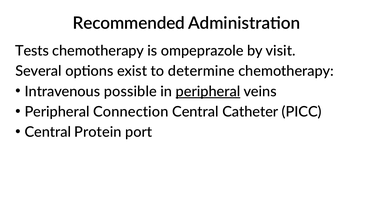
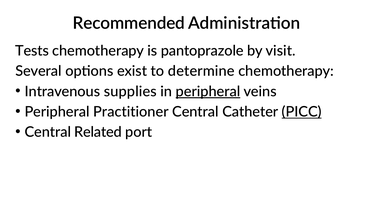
ompeprazole: ompeprazole -> pantoprazole (202, 51)
possible: possible -> supplies (130, 92)
Connection: Connection -> Practitioner (131, 112)
PICC underline: none -> present (302, 112)
Protein: Protein -> Related (98, 132)
